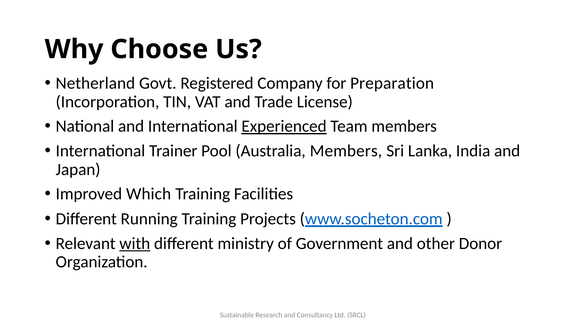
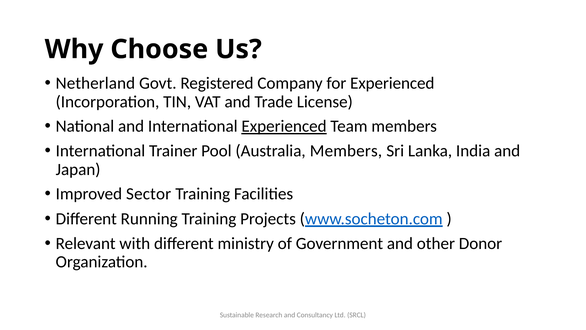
for Preparation: Preparation -> Experienced (392, 83)
Which: Which -> Sector (149, 194)
with underline: present -> none (135, 243)
